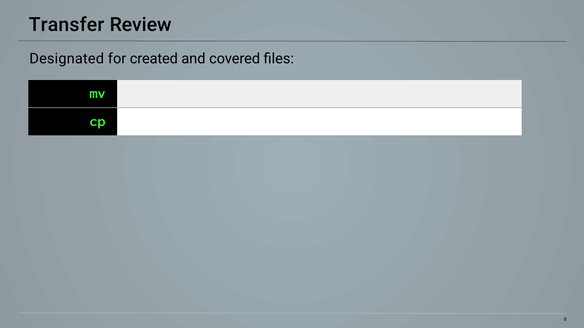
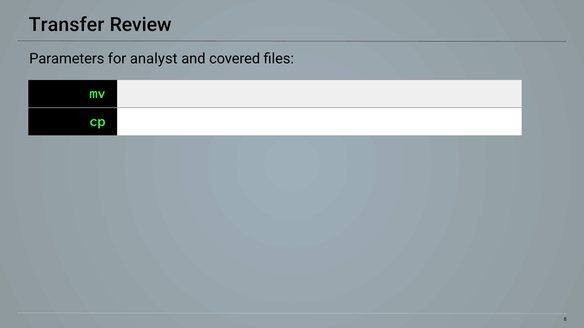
Designated: Designated -> Parameters (67, 59)
created: created -> analyst (154, 59)
